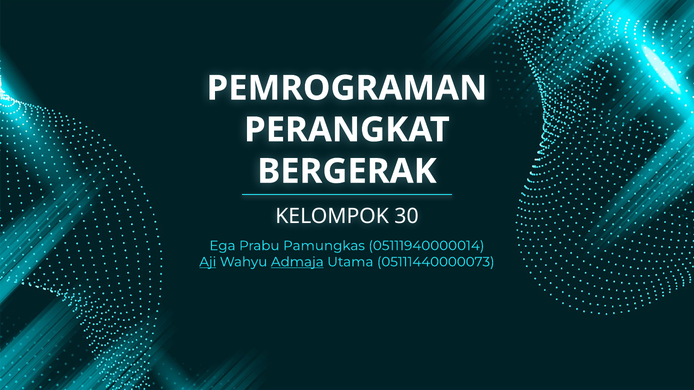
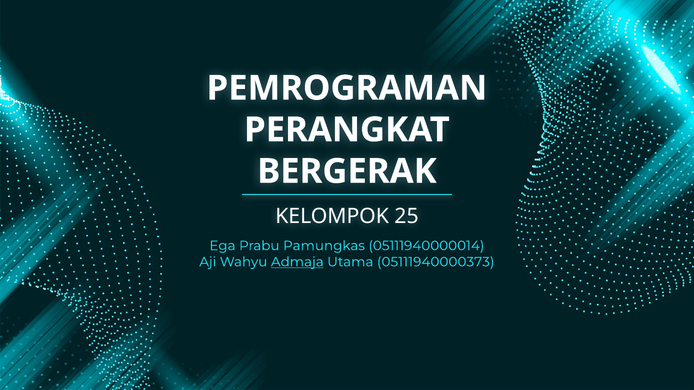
30: 30 -> 25 (407, 216)
Aji underline: present -> none (208, 262)
05111440000073: 05111440000073 -> 05111940000373 (436, 262)
